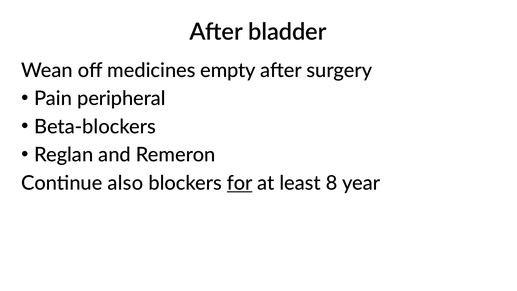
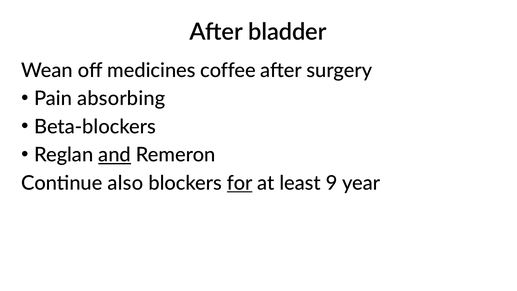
empty: empty -> coffee (228, 70)
peripheral: peripheral -> absorbing (121, 99)
and underline: none -> present (115, 155)
8: 8 -> 9 (332, 183)
